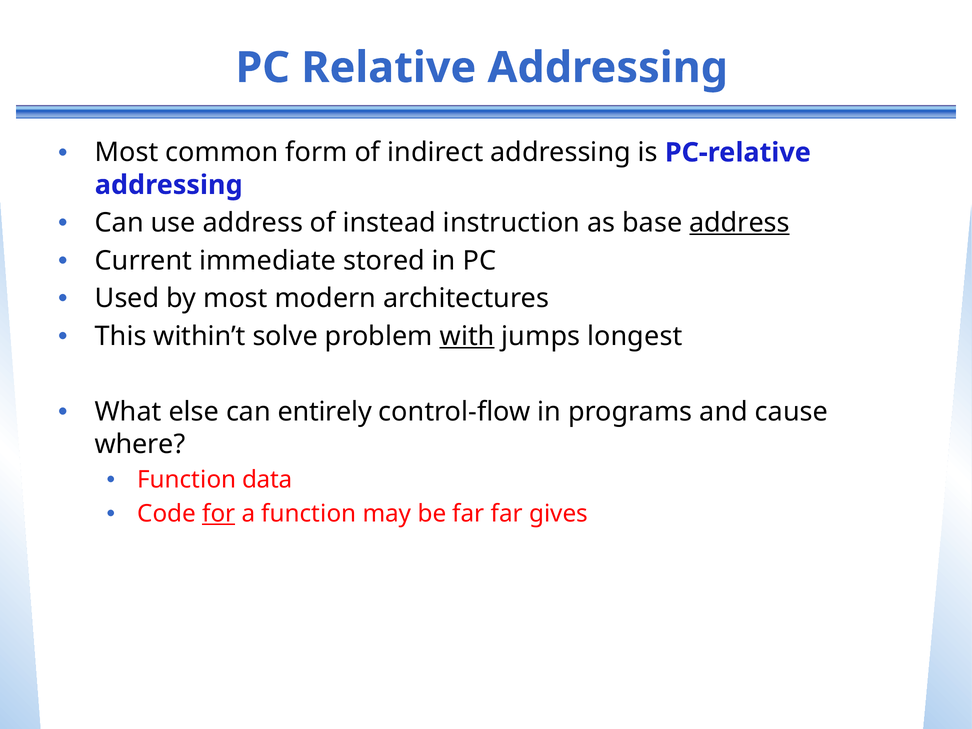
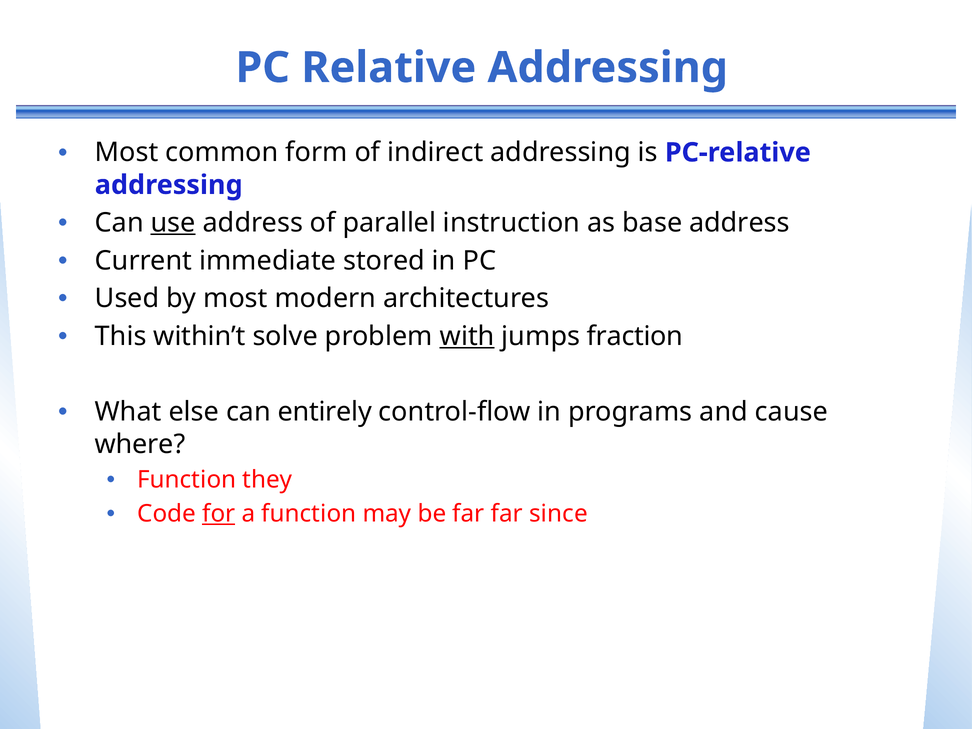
use underline: none -> present (173, 223)
instead: instead -> parallel (389, 223)
address underline: present -> none (739, 223)
longest: longest -> fraction (635, 336)
data: data -> they (267, 480)
gives: gives -> since (558, 514)
